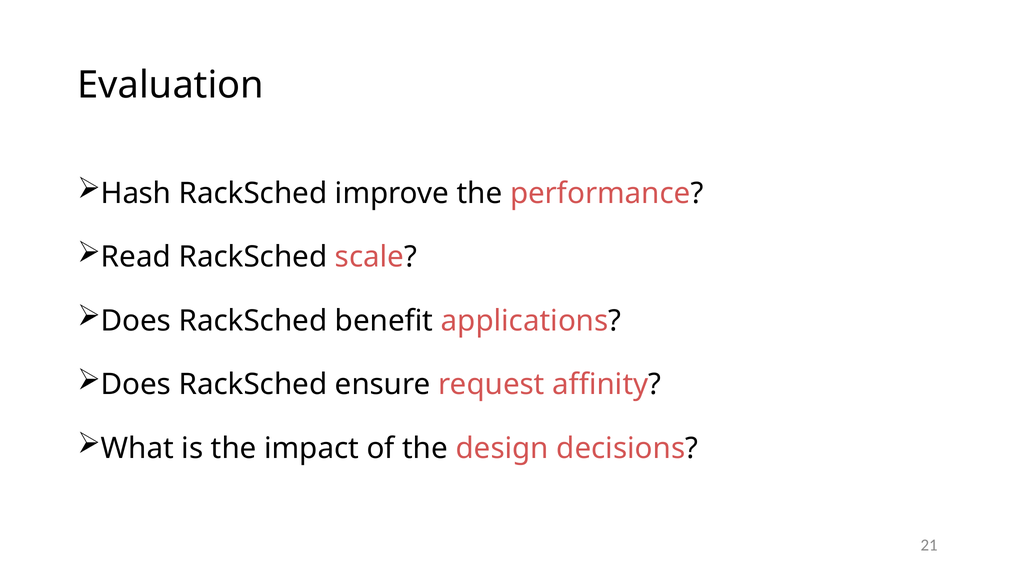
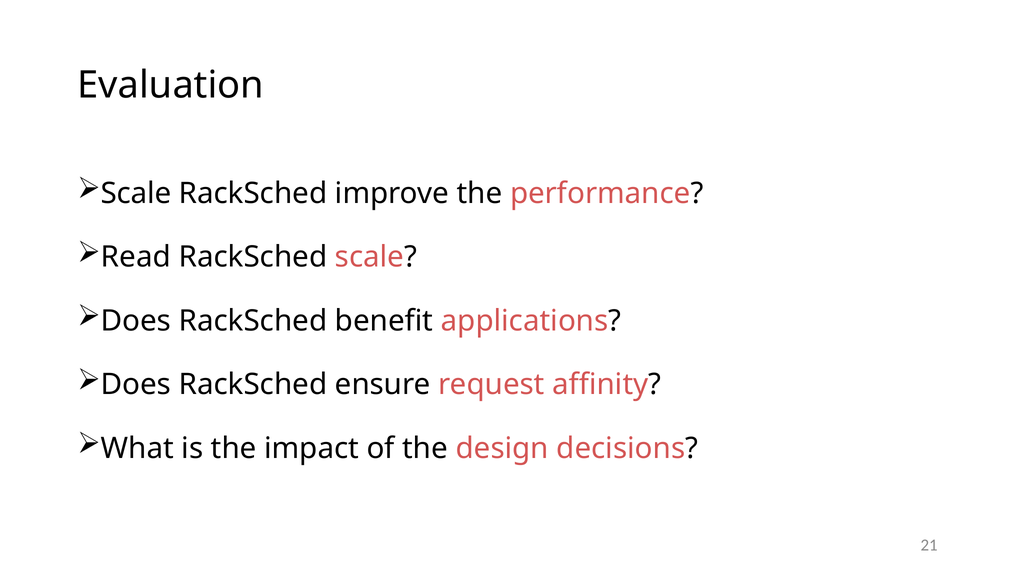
Hash: Hash -> Scale (136, 193)
